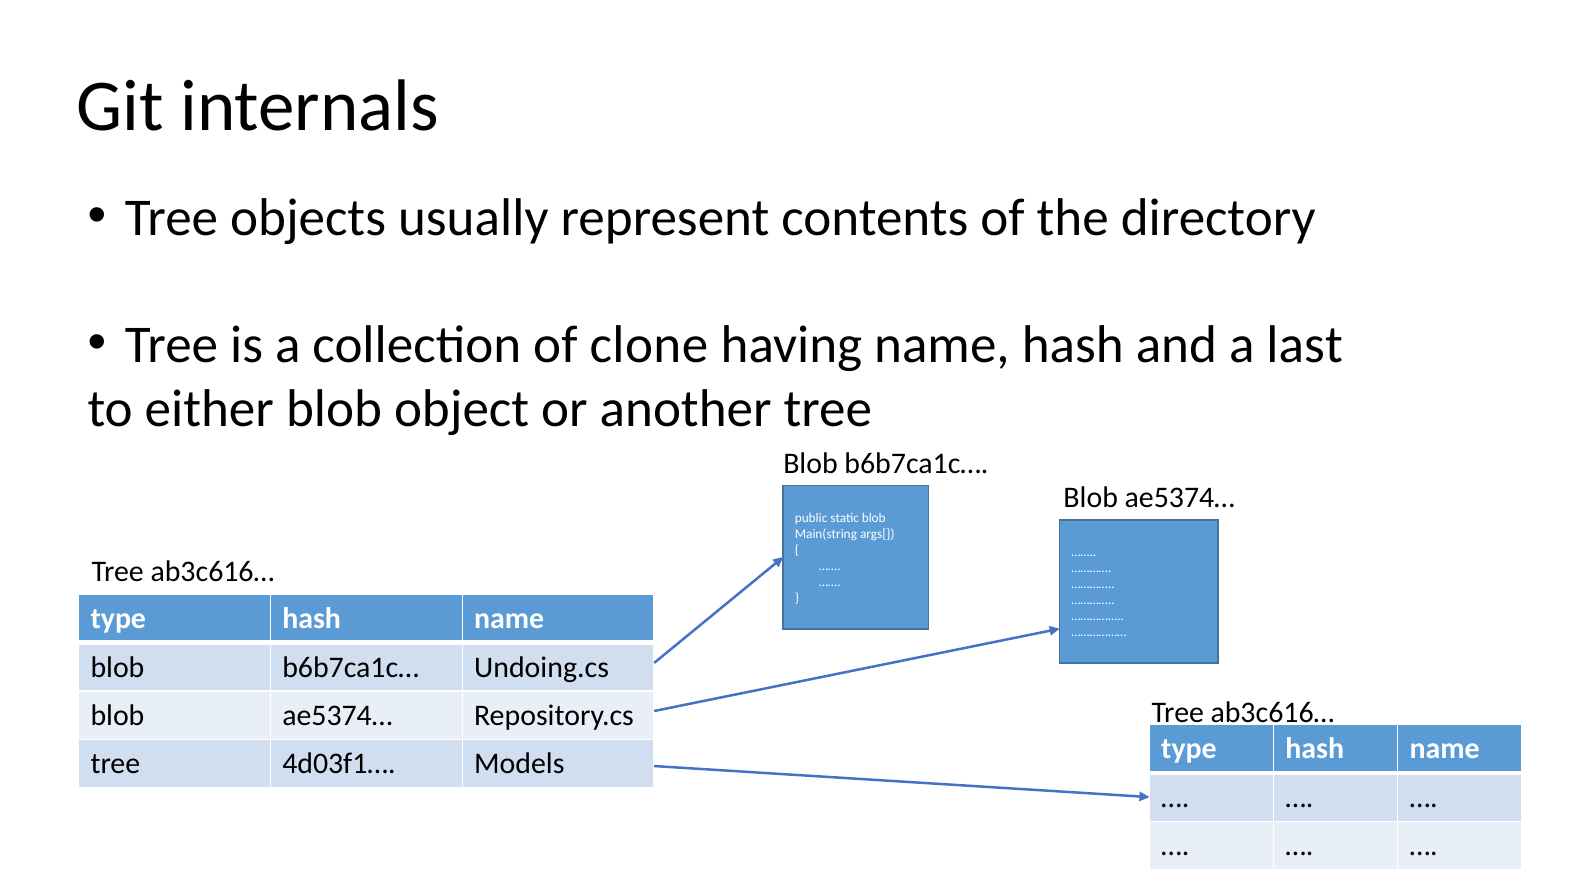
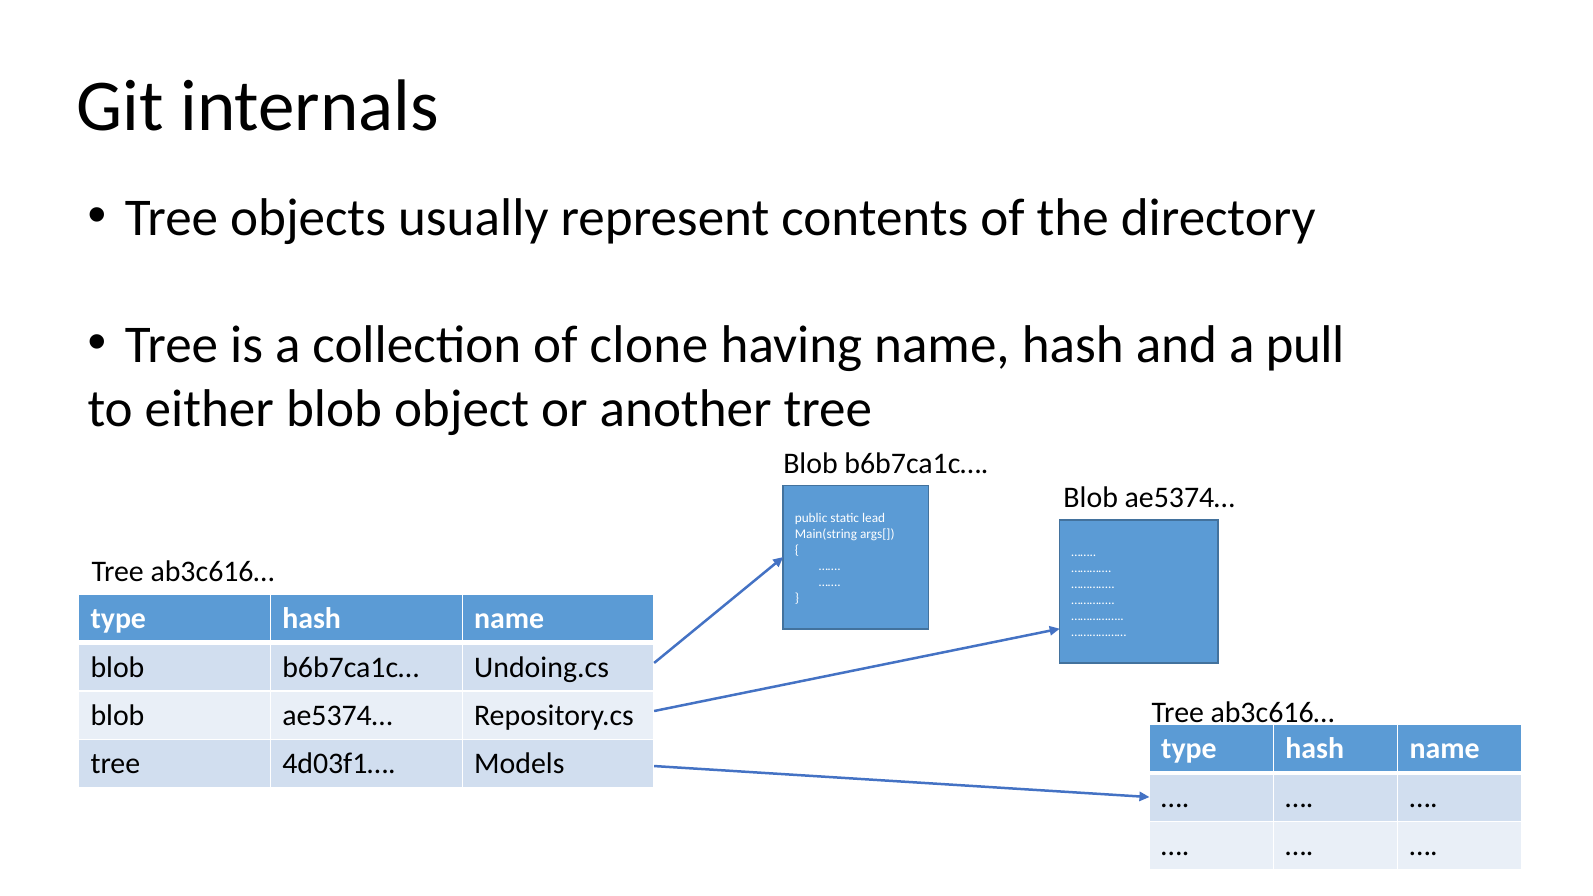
last: last -> pull (1305, 345)
static blob: blob -> lead (874, 518)
